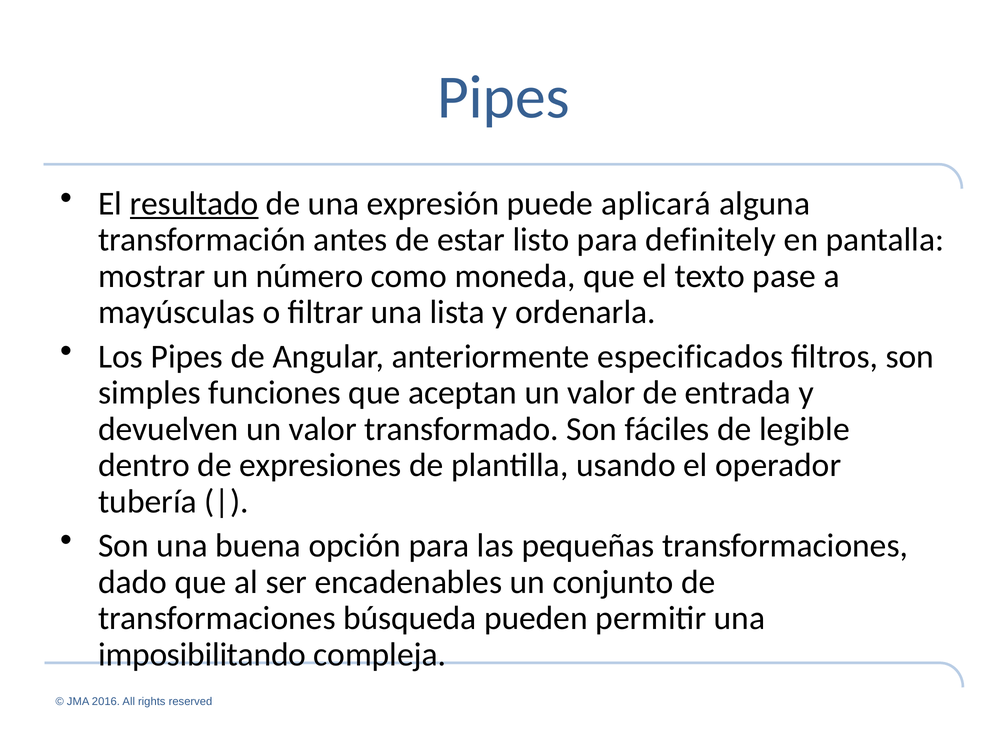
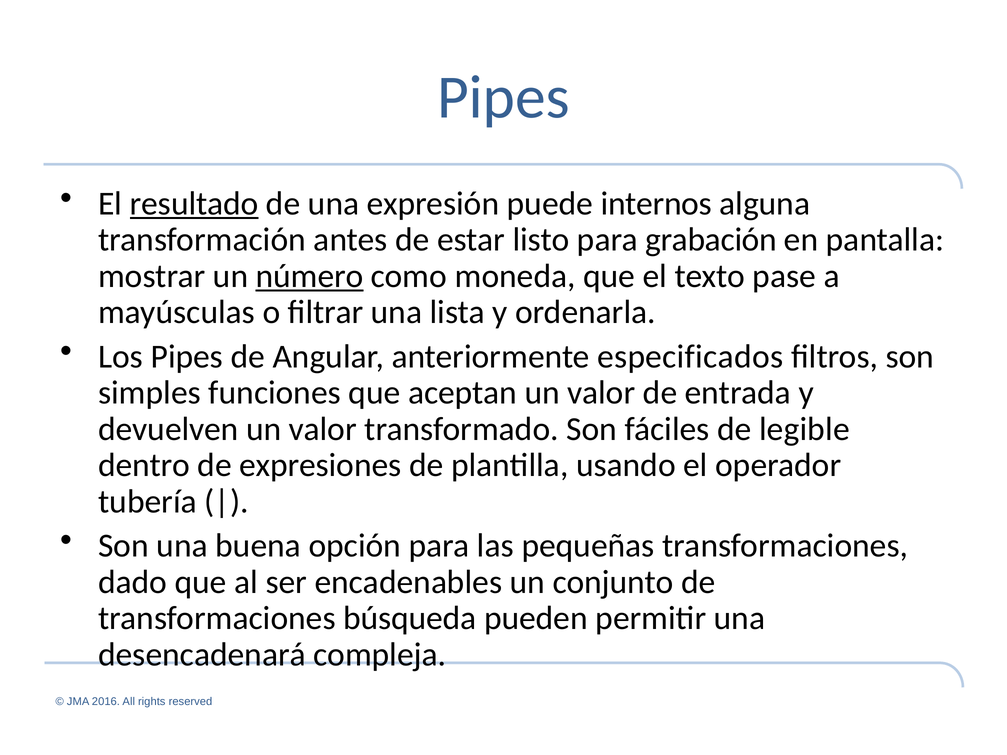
aplicará: aplicará -> internos (656, 204)
definitely: definitely -> grabación (711, 240)
número underline: none -> present (310, 276)
imposibilitando: imposibilitando -> desencadenará (202, 655)
